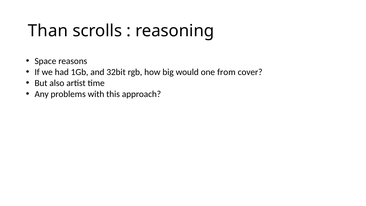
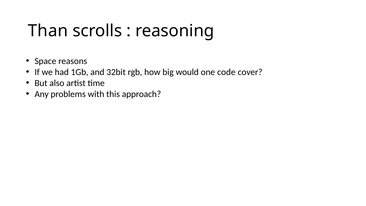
from: from -> code (226, 72)
